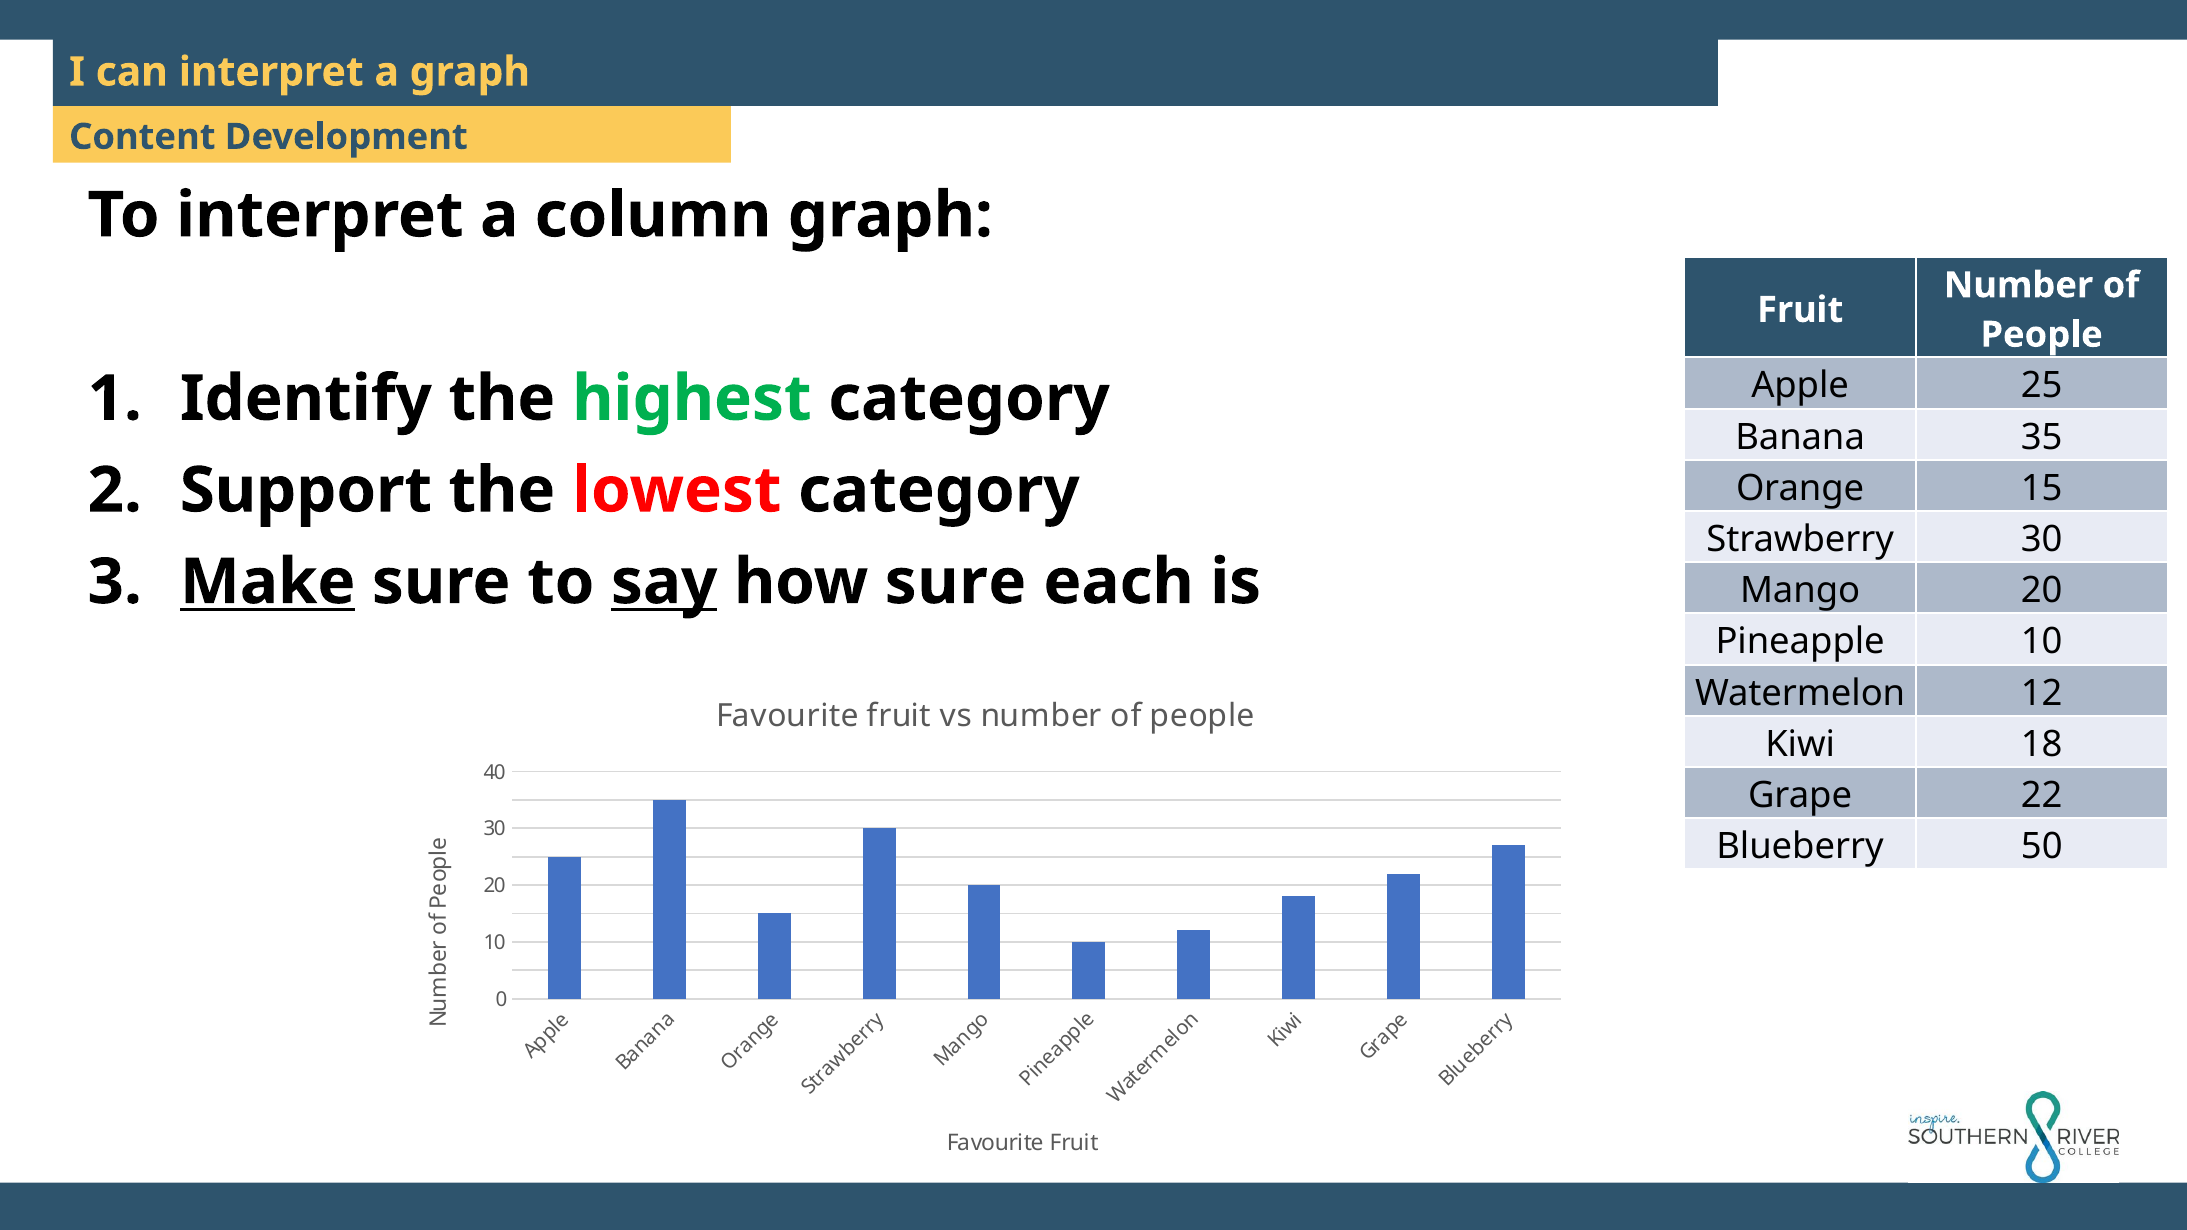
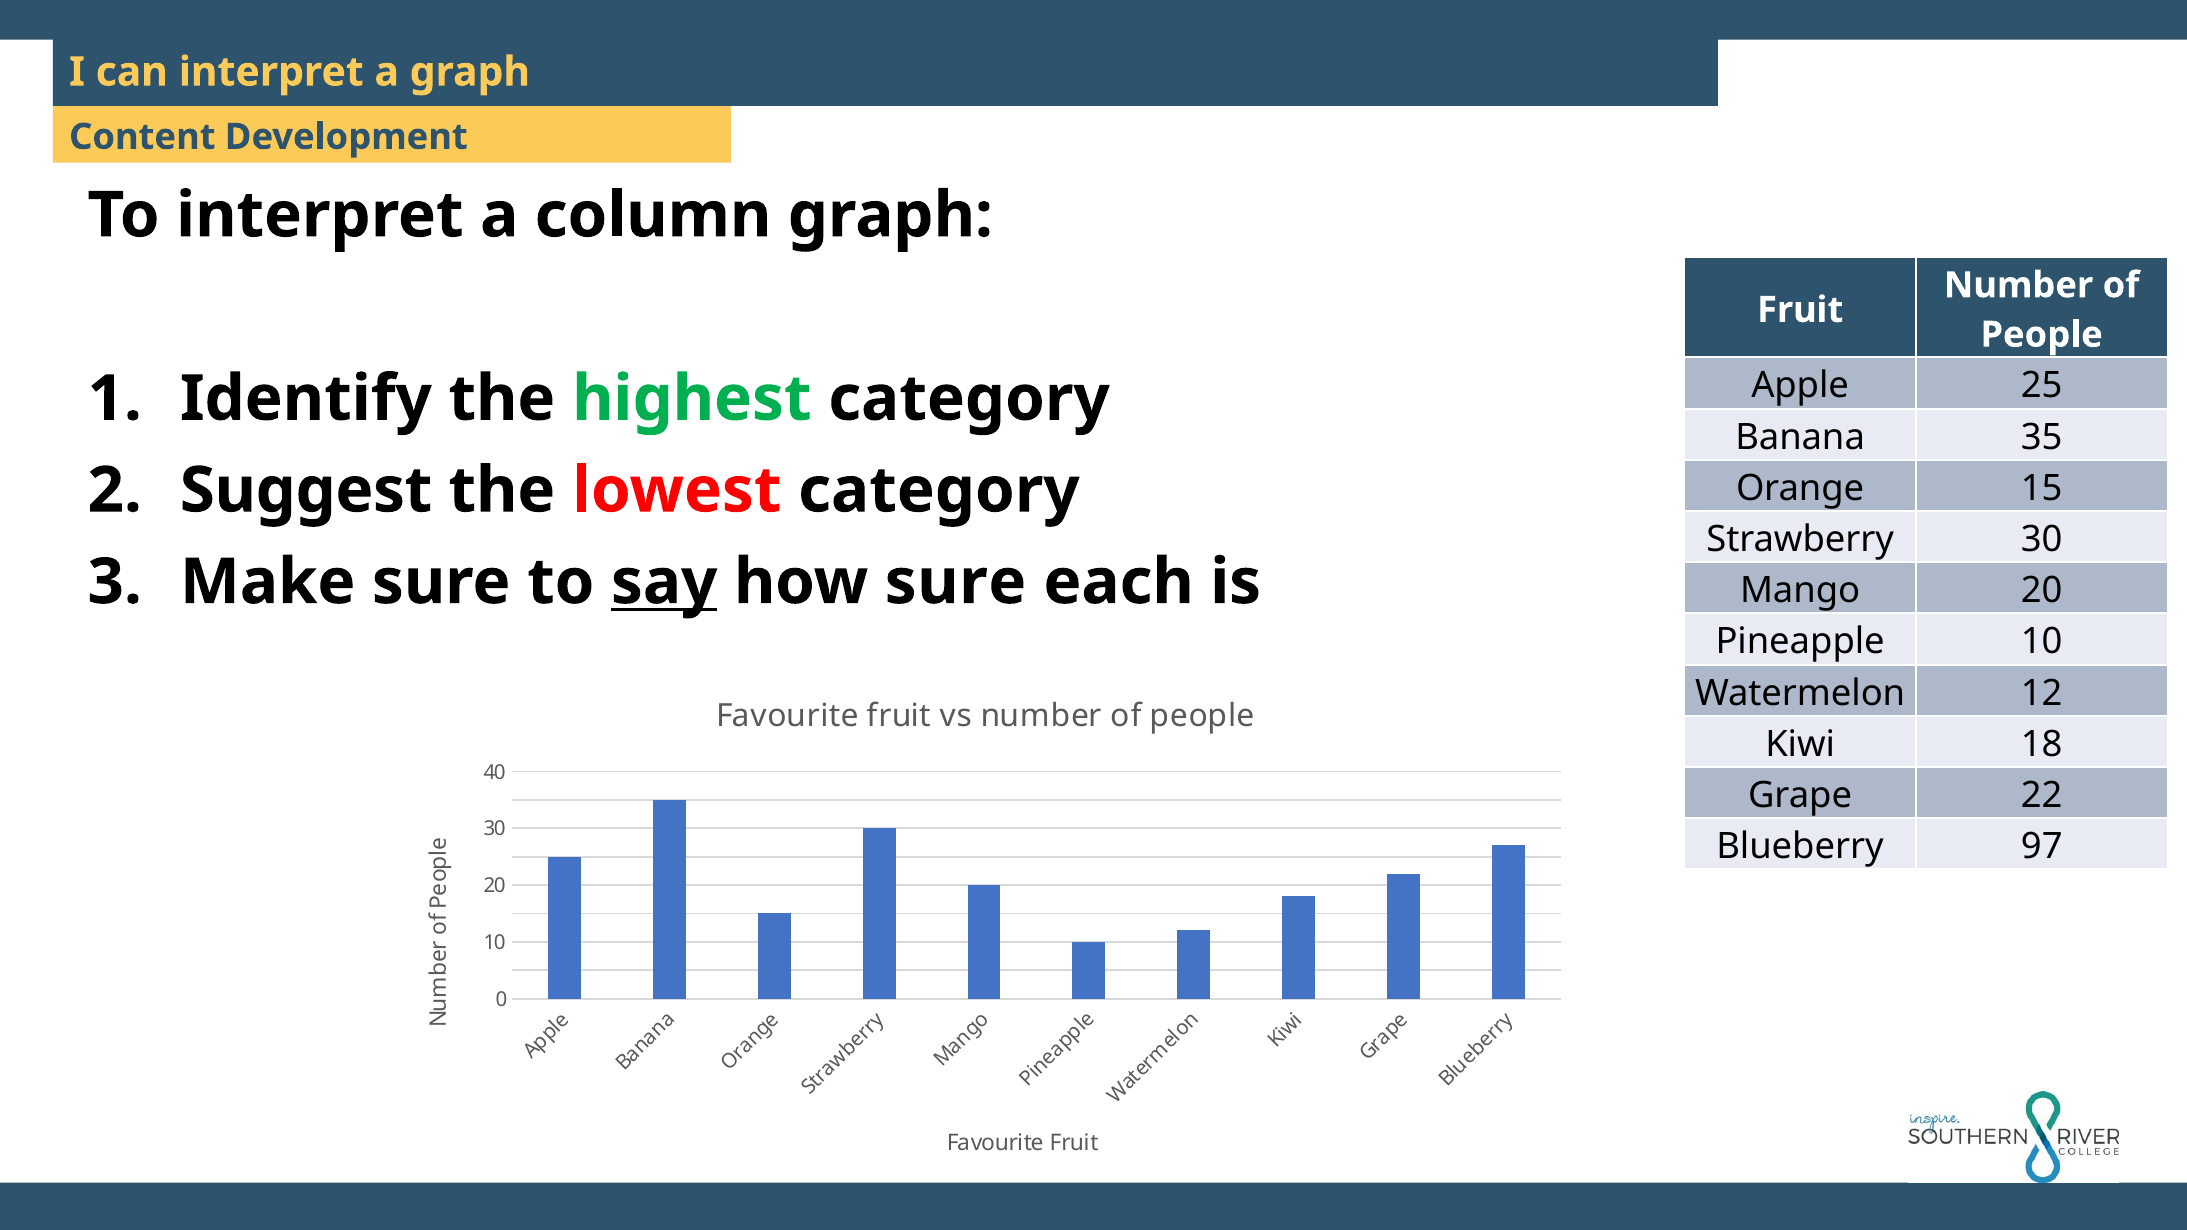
Support: Support -> Suggest (306, 491)
Make underline: present -> none (268, 582)
50: 50 -> 97 (2042, 847)
